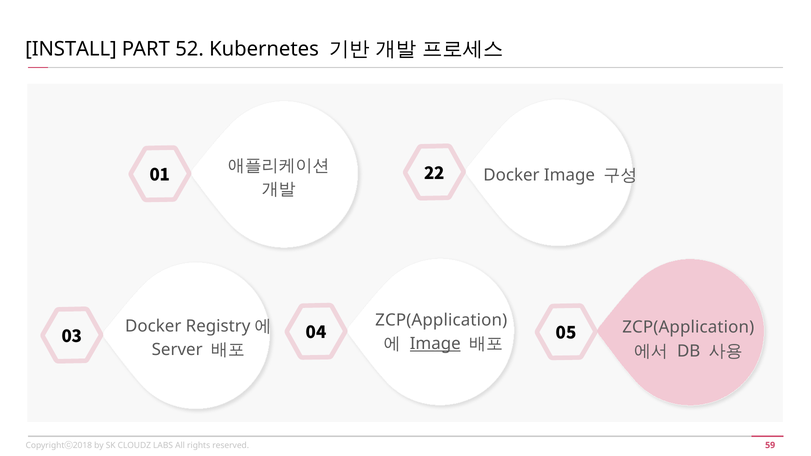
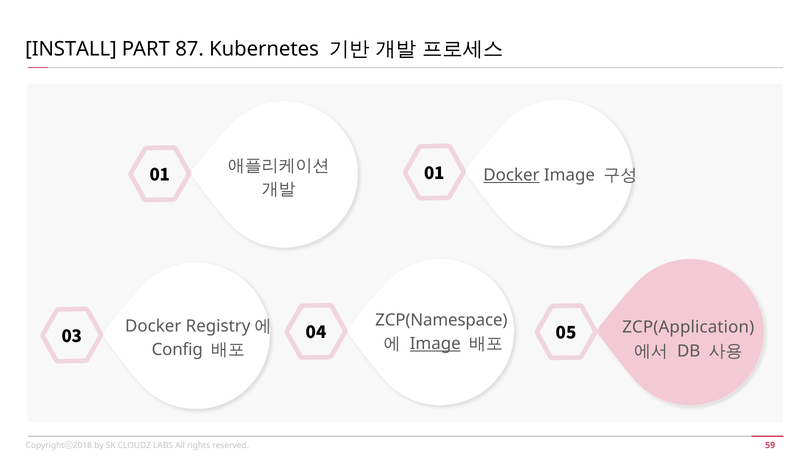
52: 52 -> 87 (190, 49)
01 22: 22 -> 01 (434, 174)
Docker underline: none -> present (511, 175)
ZCP(Application: ZCP(Application -> ZCP(Namespace (441, 320)
Server: Server -> Config (177, 350)
